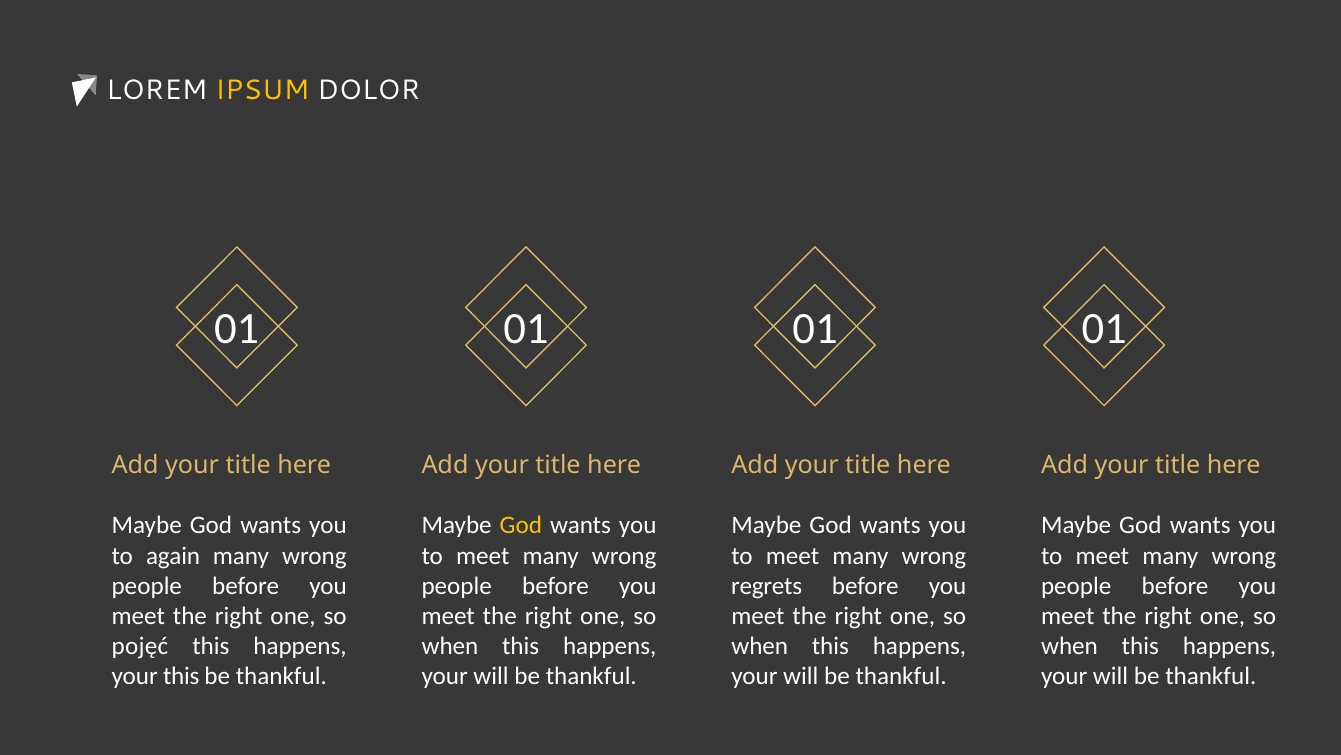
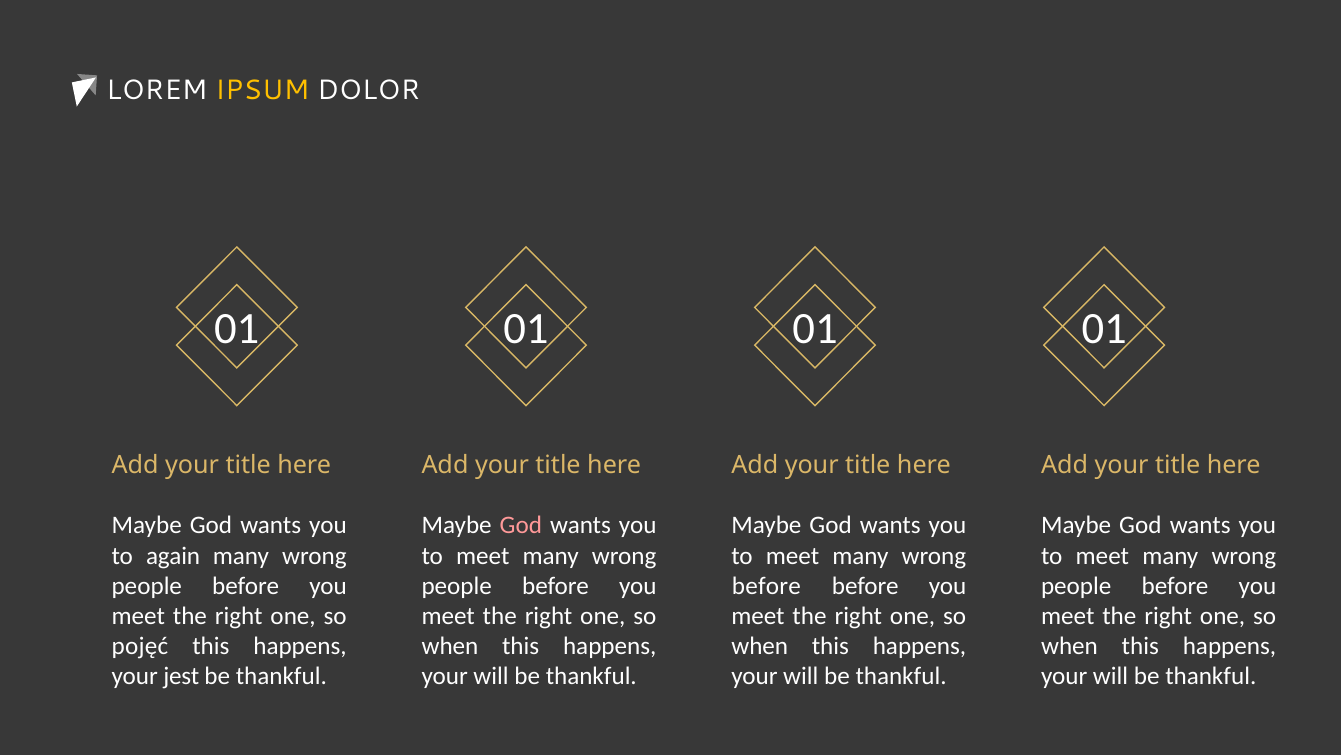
God colour: yellow -> pink (521, 525)
regrets: regrets -> before (766, 585)
your this: this -> jest (181, 676)
